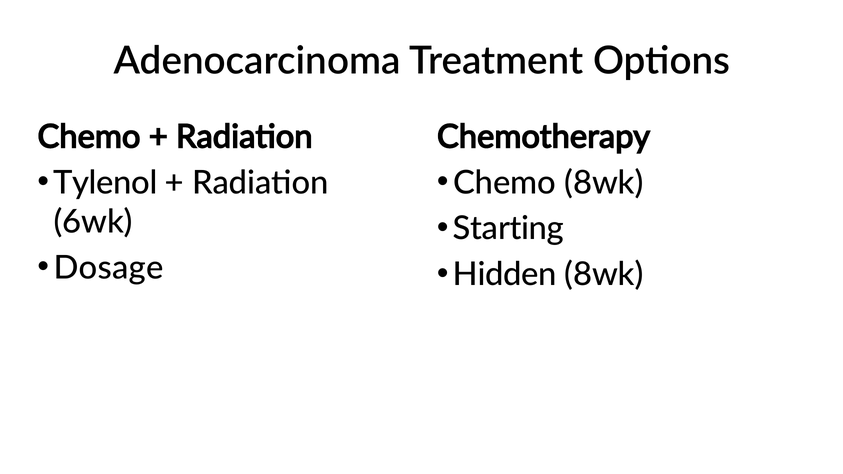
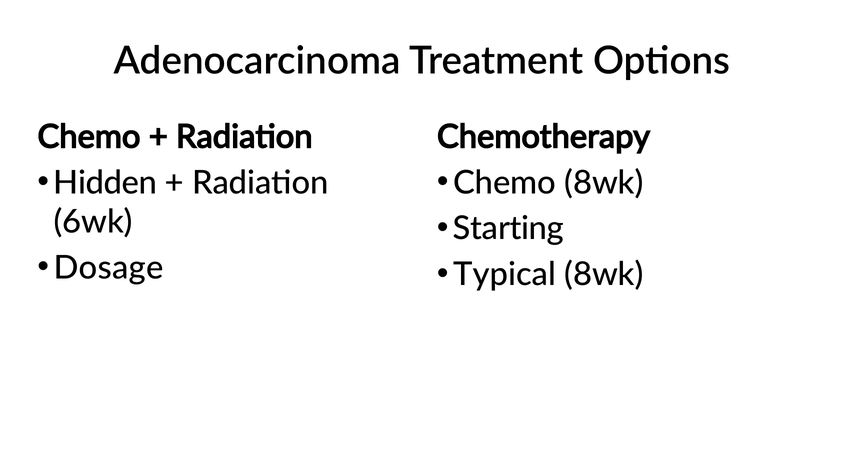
Tylenol: Tylenol -> Hidden (105, 183)
Hidden: Hidden -> Typical (505, 275)
